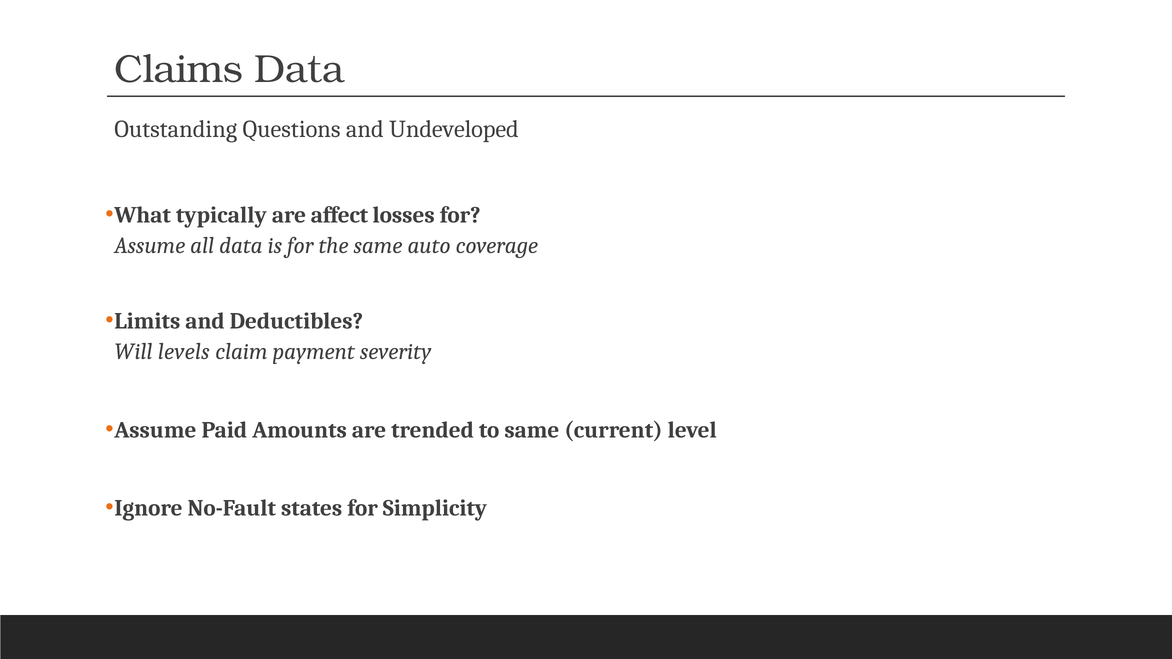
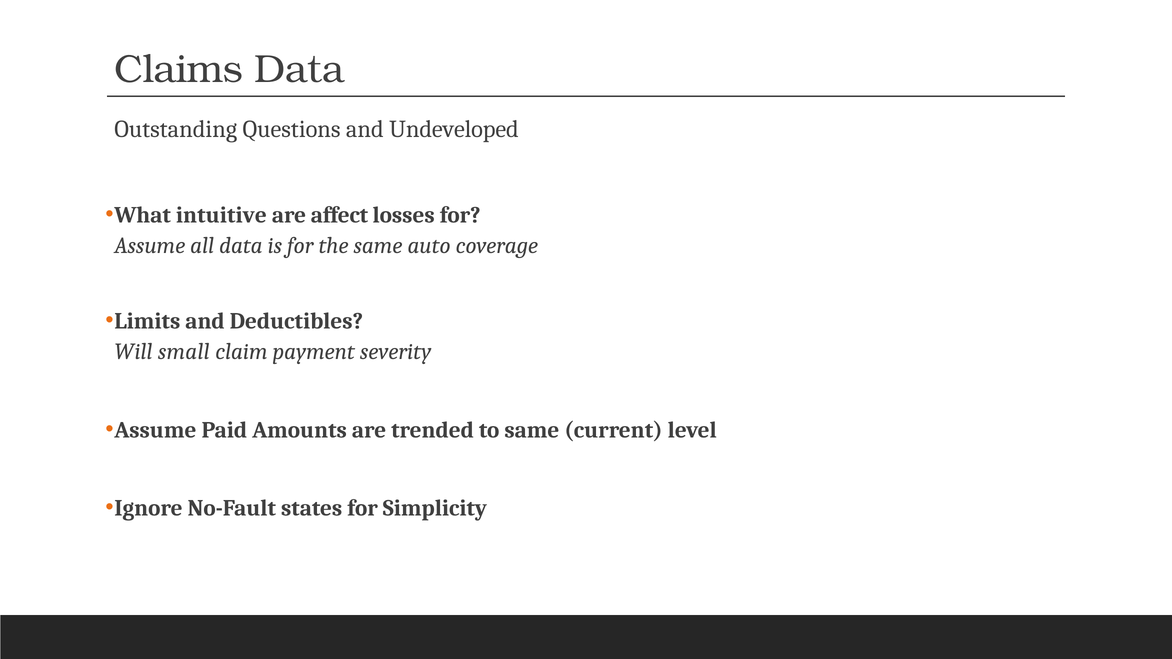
typically: typically -> intuitive (221, 215)
levels: levels -> small (184, 352)
